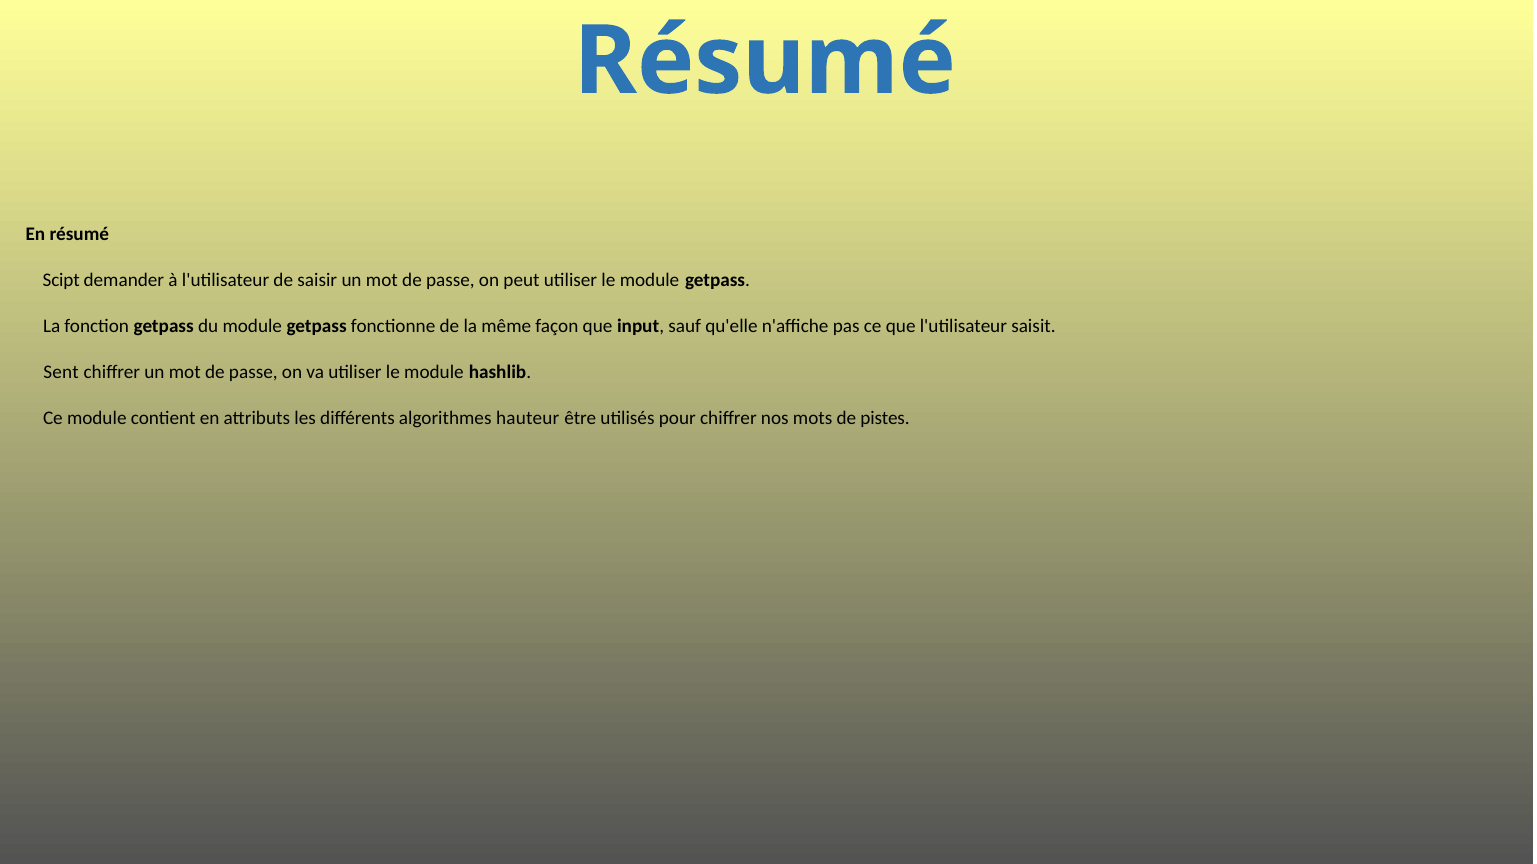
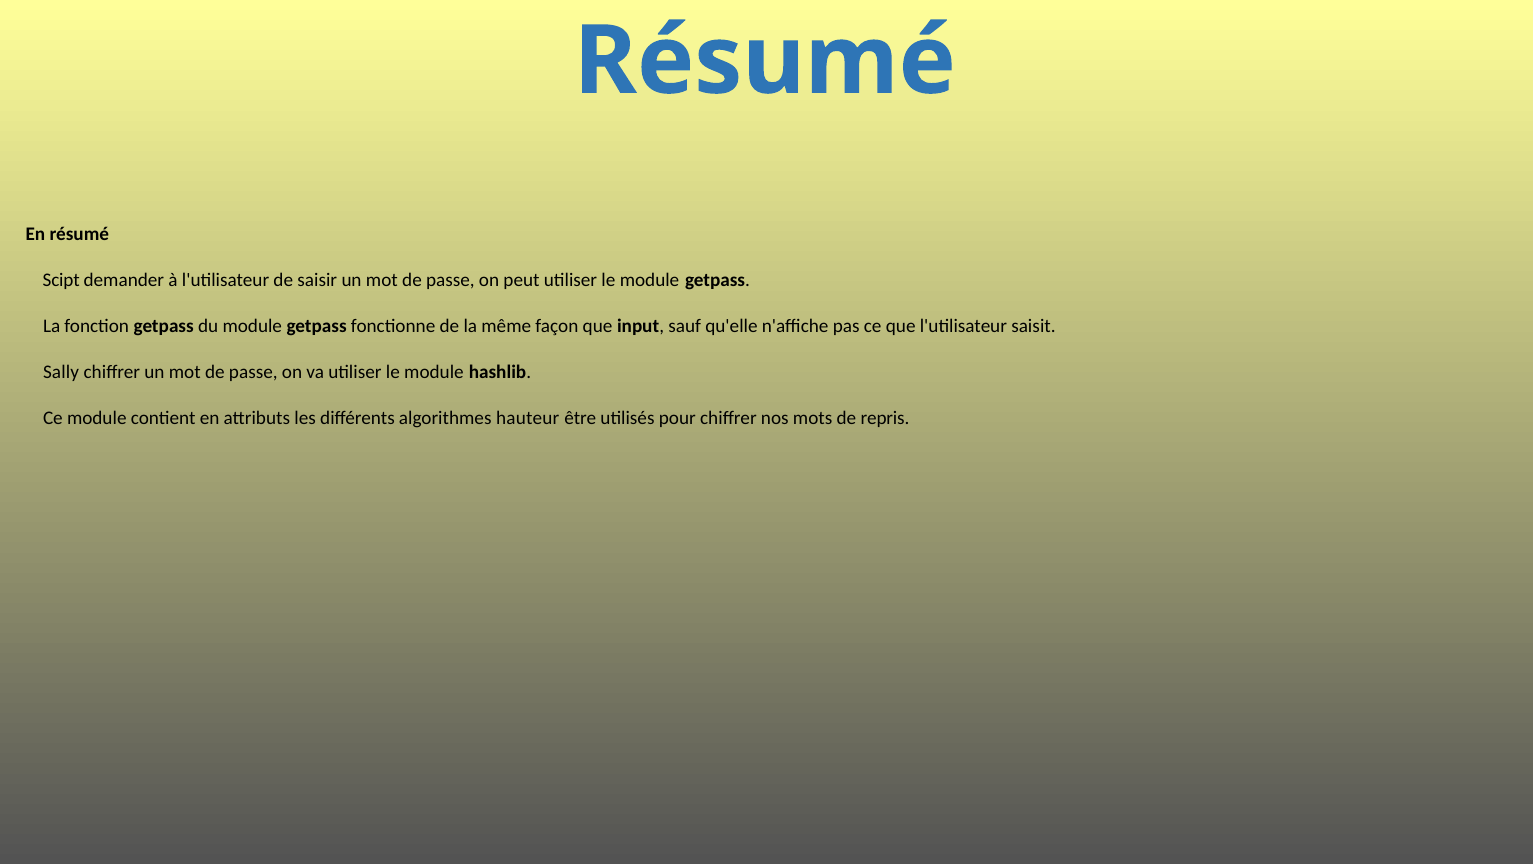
Sent: Sent -> Sally (61, 373)
pistes: pistes -> repris (885, 419)
